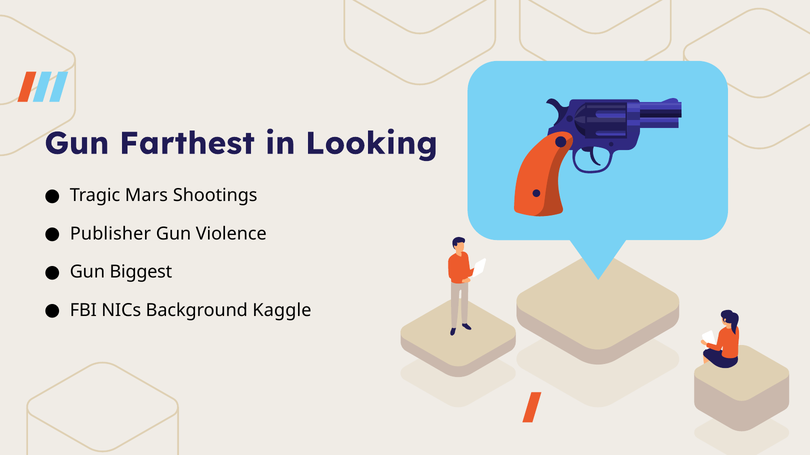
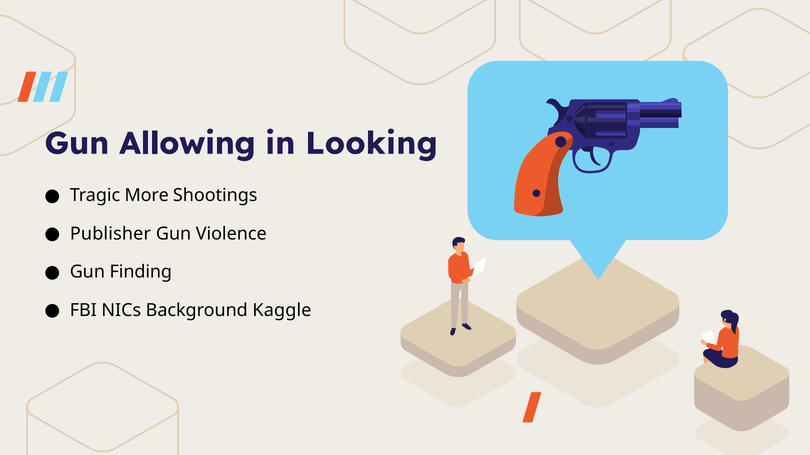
Farthest: Farthest -> Allowing (187, 144)
Mars: Mars -> More (147, 196)
Biggest: Biggest -> Finding (141, 272)
